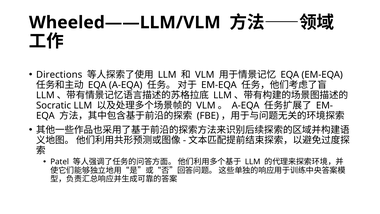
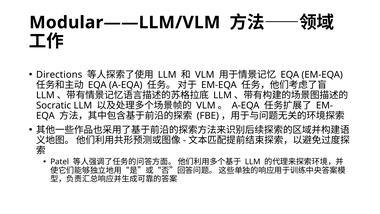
Wheeled——LLM/VLM: Wheeled——LLM/VLM -> Modular——LLM/VLM (125, 23)
